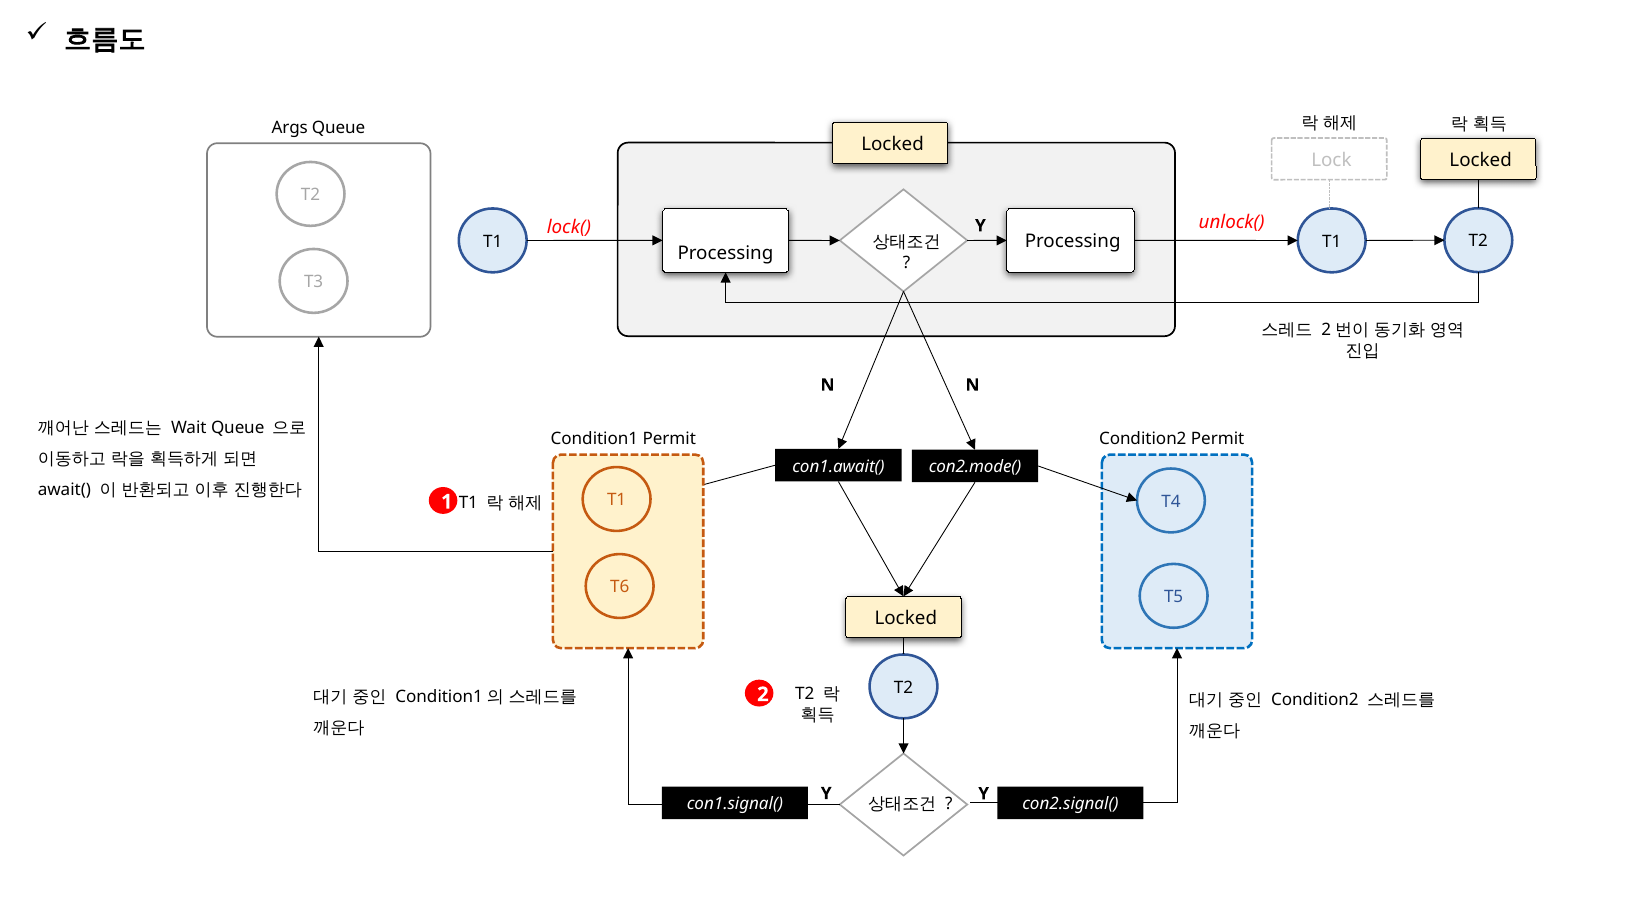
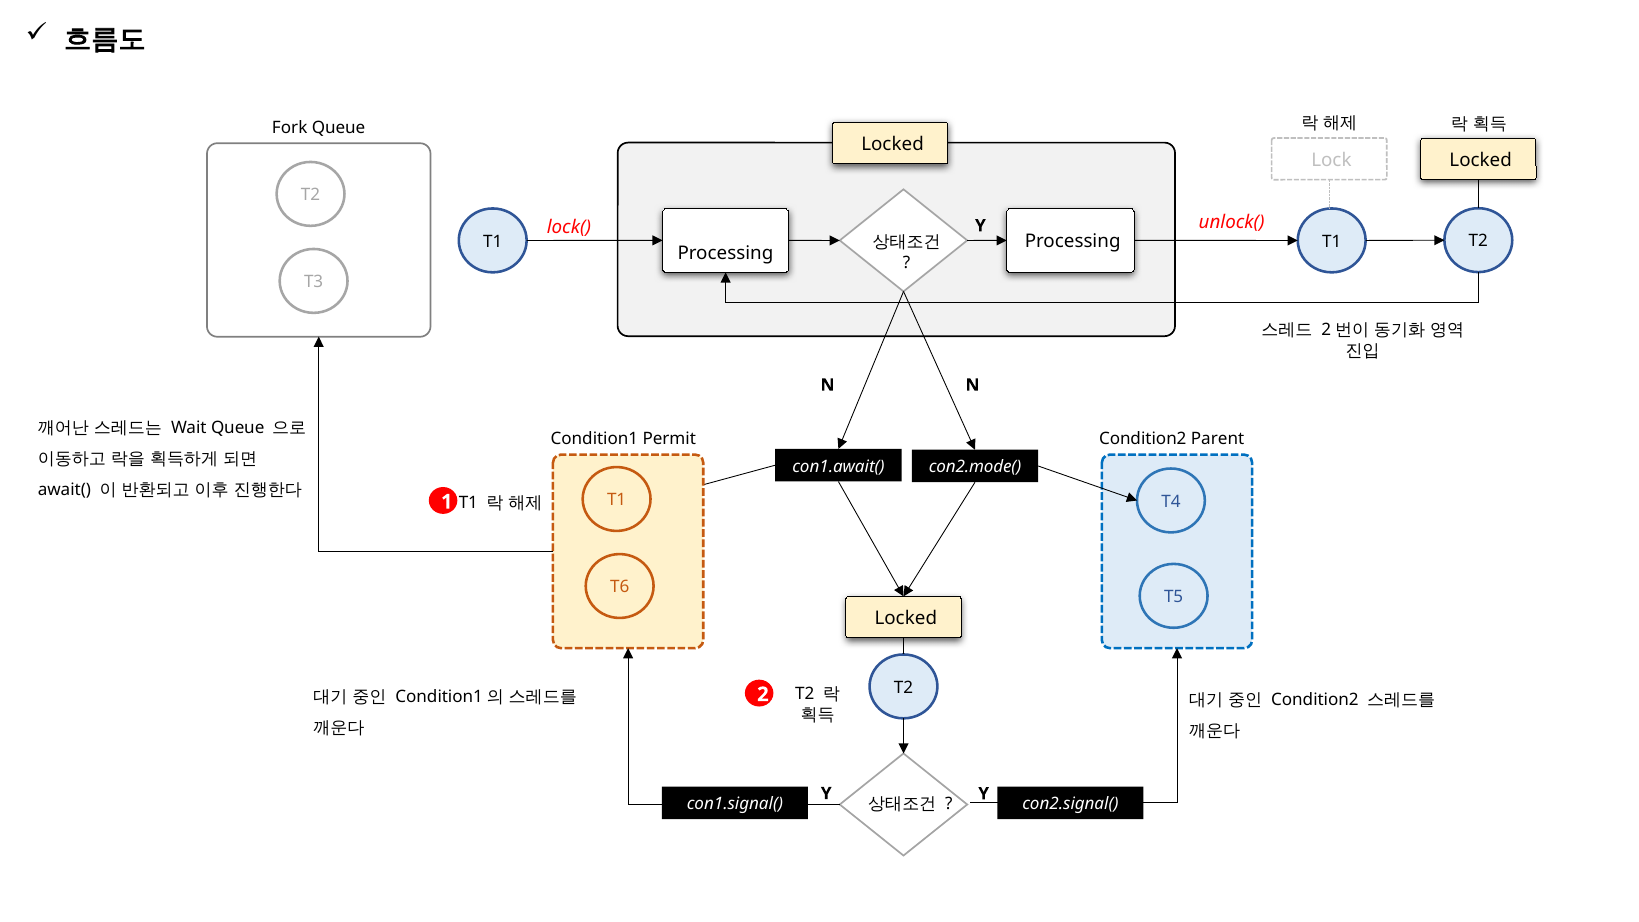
Args: Args -> Fork (290, 127)
Condition2 Permit: Permit -> Parent (1218, 439)
